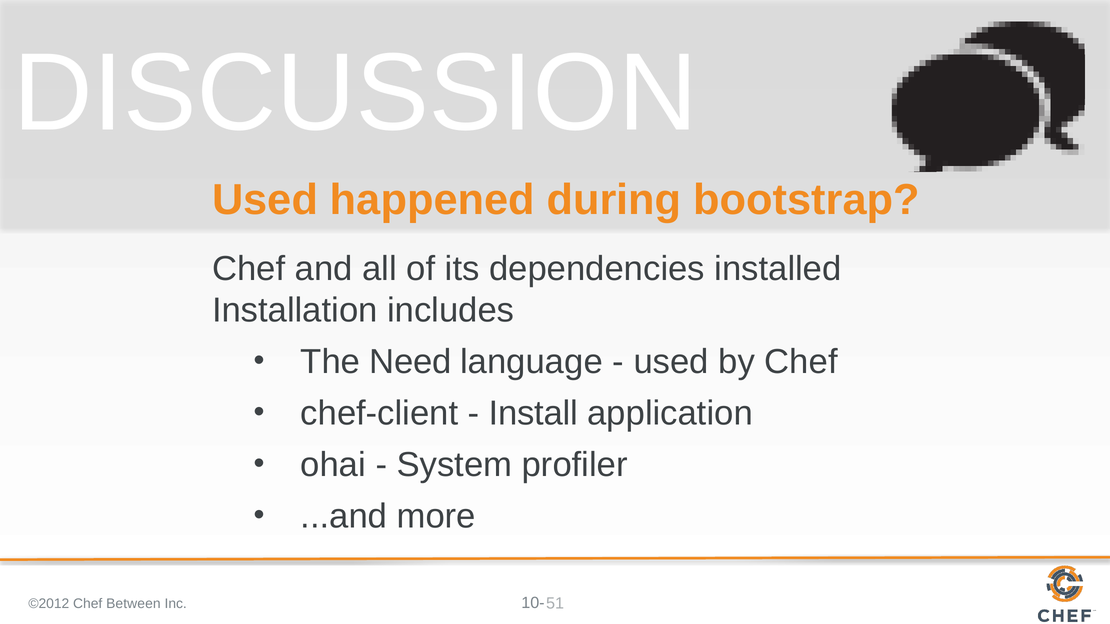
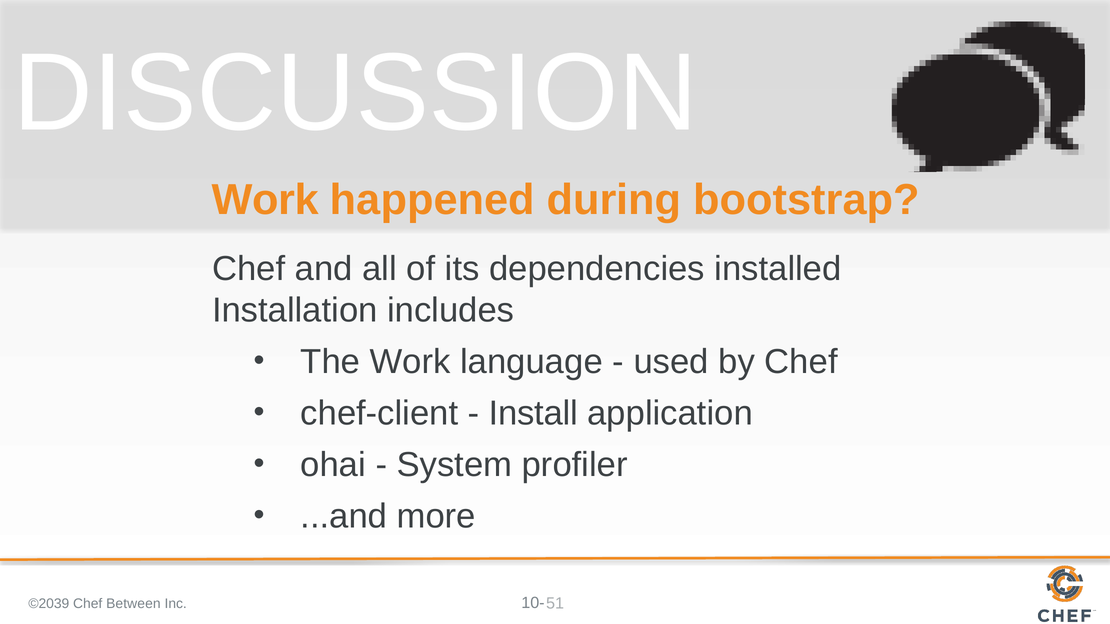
Used: Used -> Work (265, 200)
The Need: Need -> Work (410, 362)
©2012: ©2012 -> ©2039 (49, 604)
